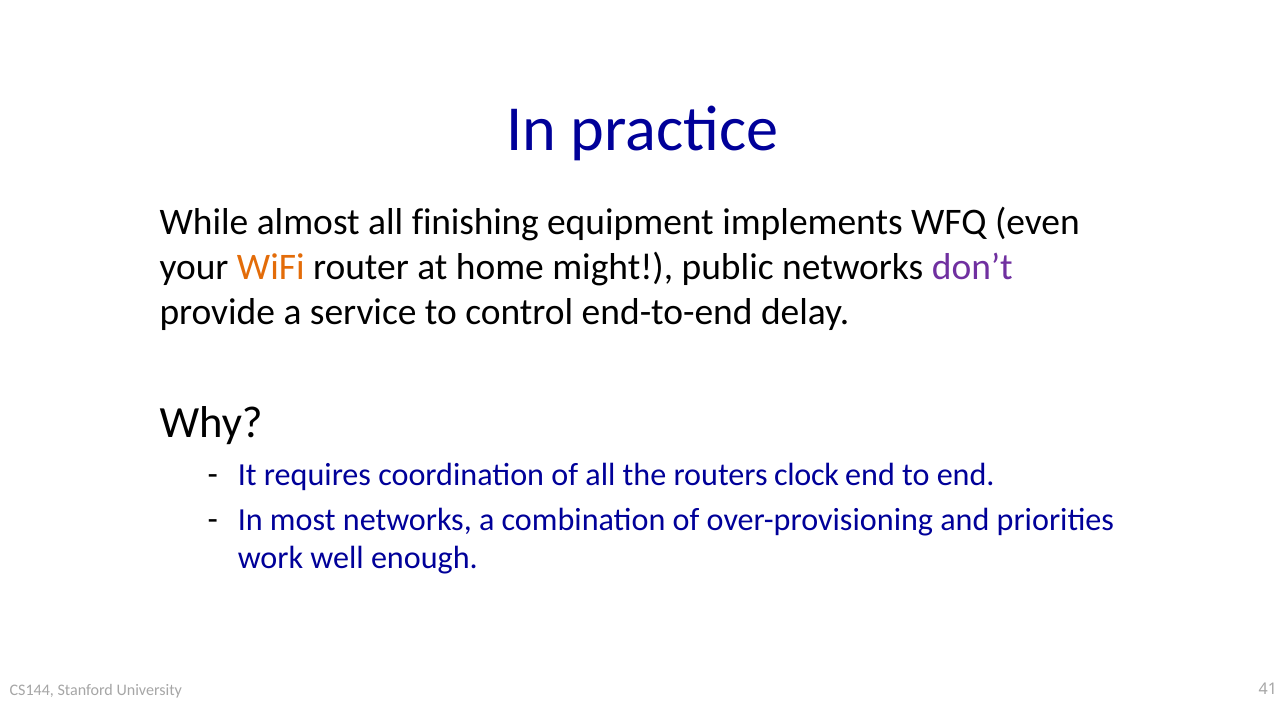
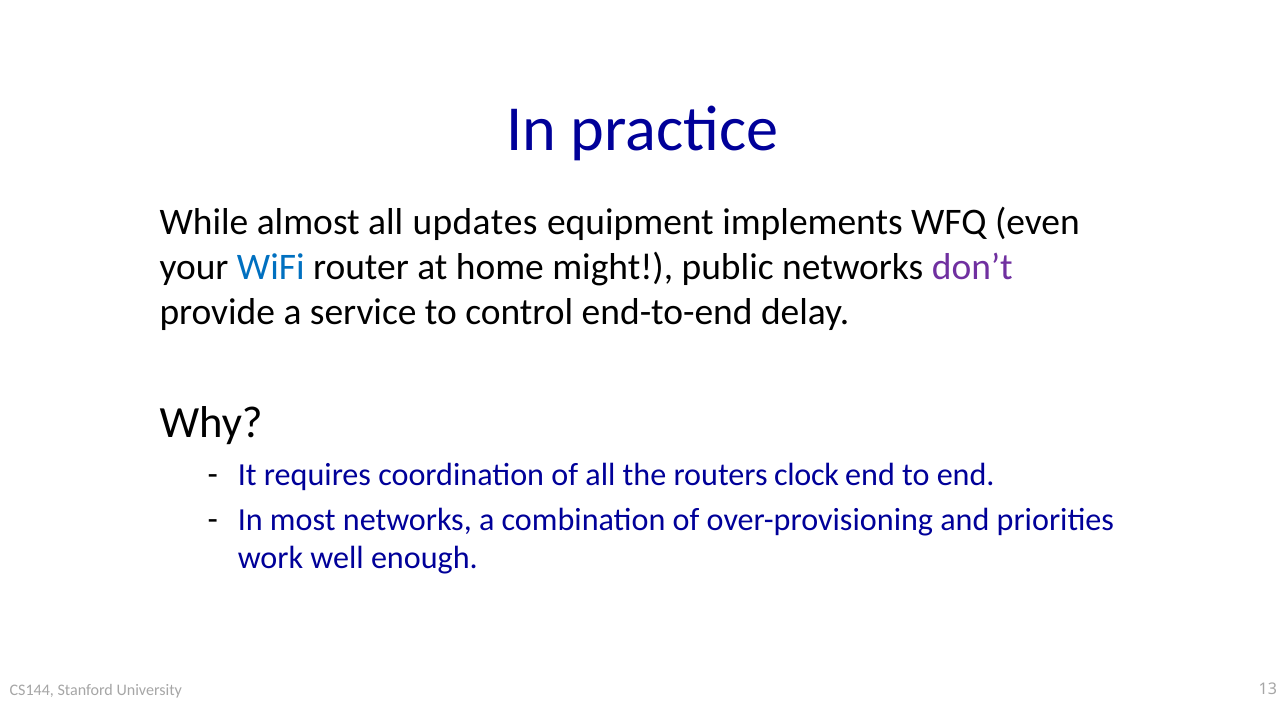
finishing: finishing -> updates (475, 222)
WiFi colour: orange -> blue (271, 267)
41: 41 -> 13 (1268, 689)
